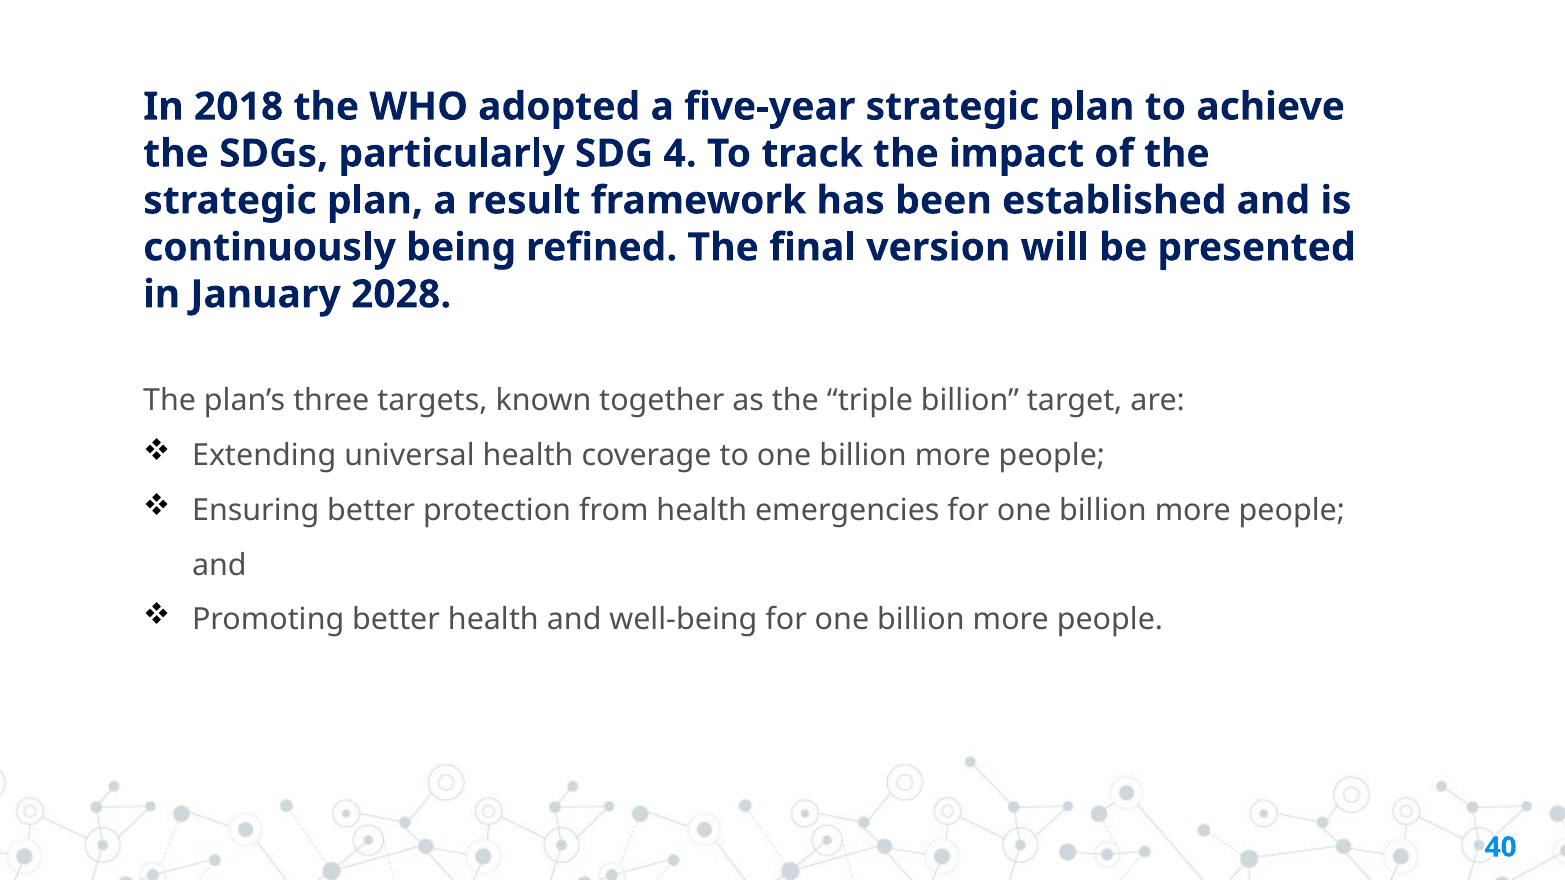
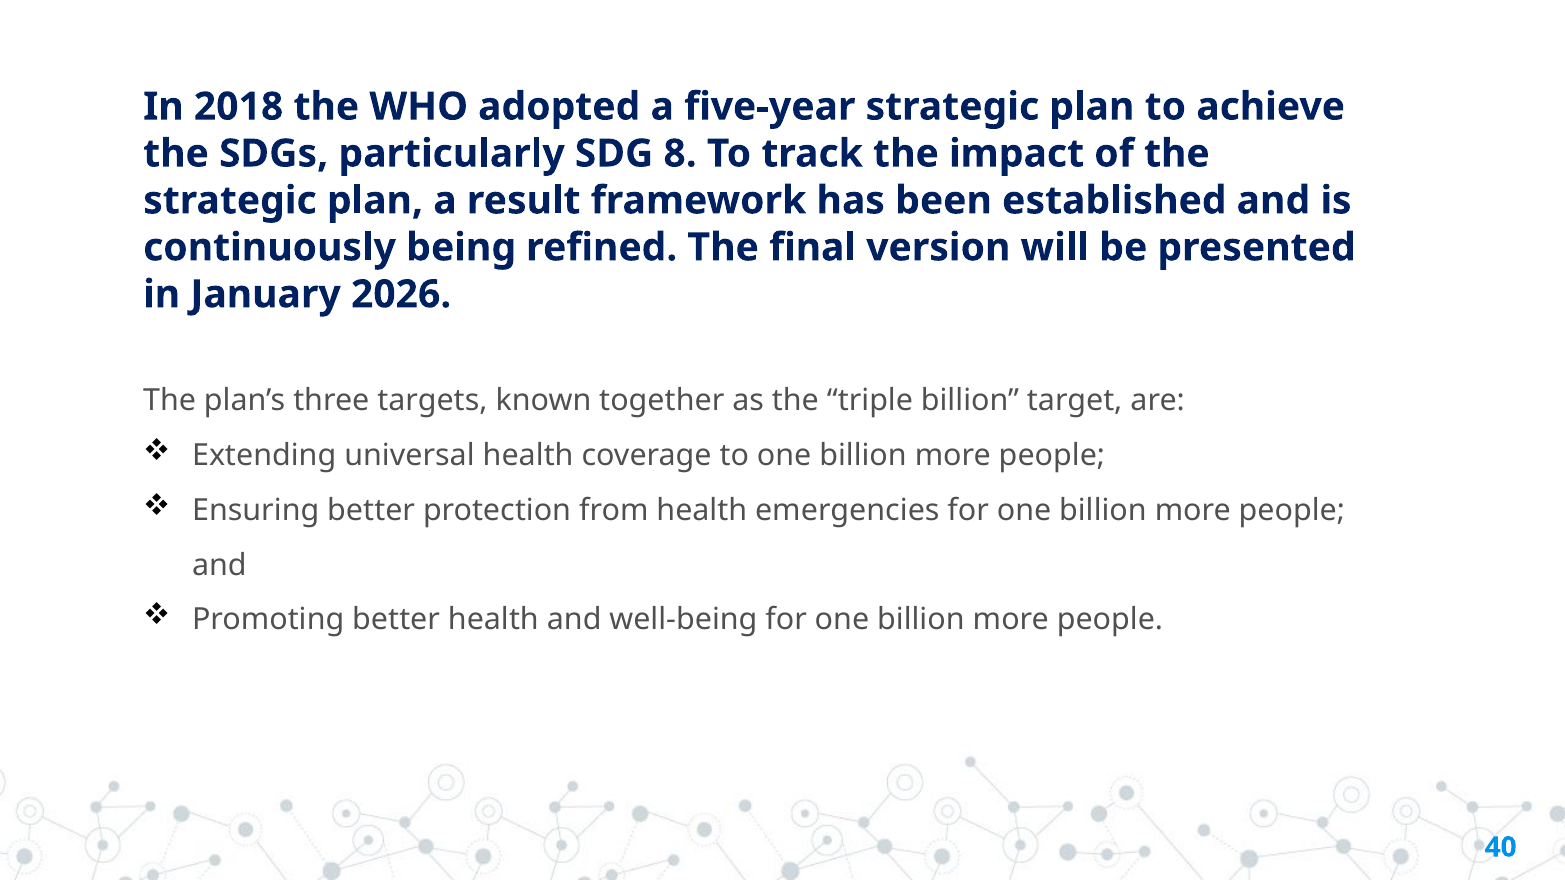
4: 4 -> 8 (680, 154)
2028: 2028 -> 2026 (401, 295)
